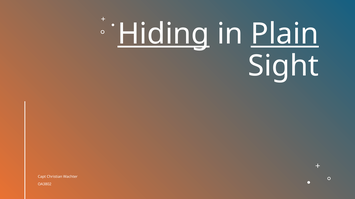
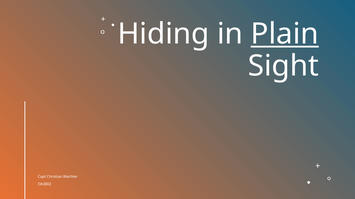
Hiding underline: present -> none (163, 34)
